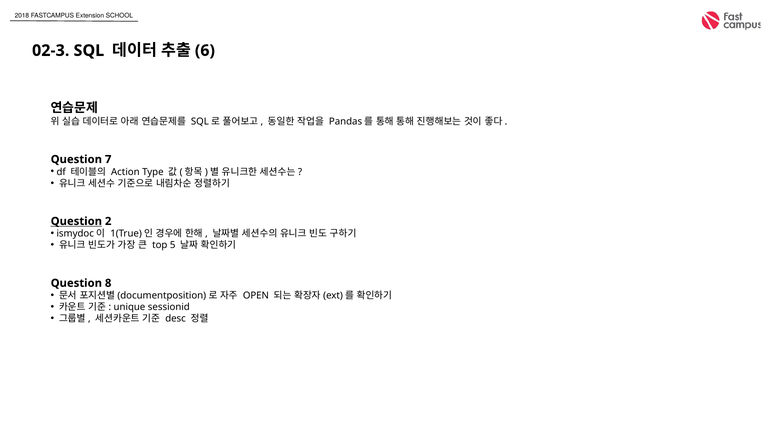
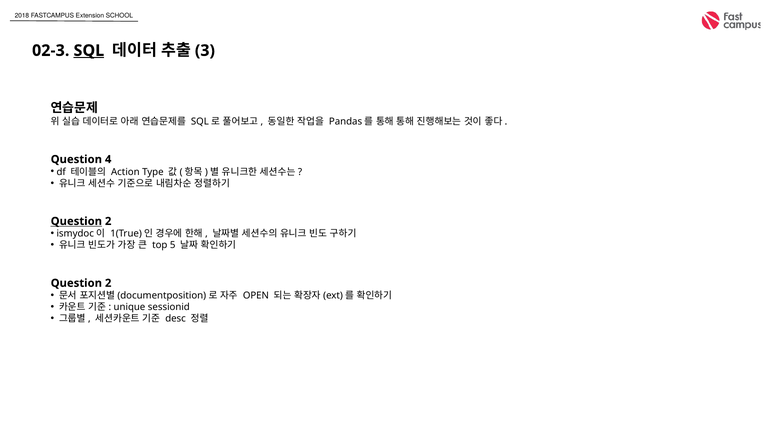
SQL underline: none -> present (89, 51)
6: 6 -> 3 (205, 51)
7: 7 -> 4 (108, 159)
8: 8 -> 2 (108, 283)
